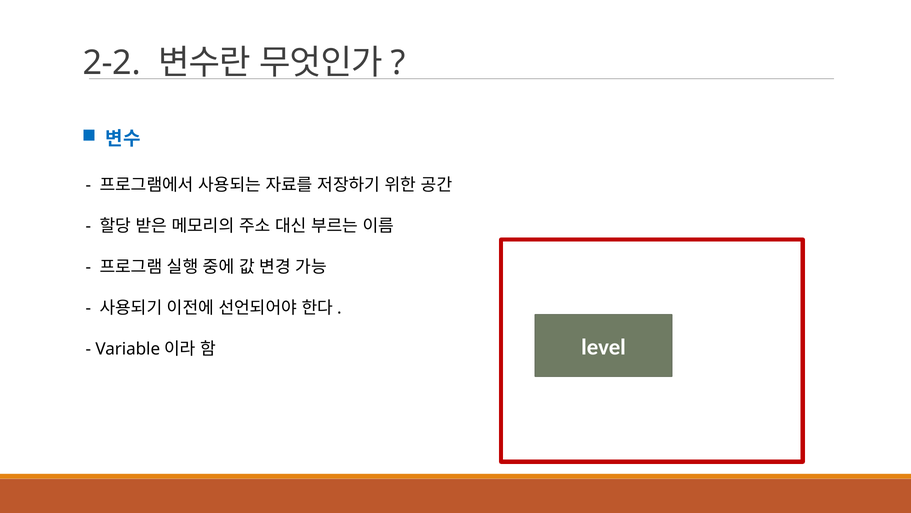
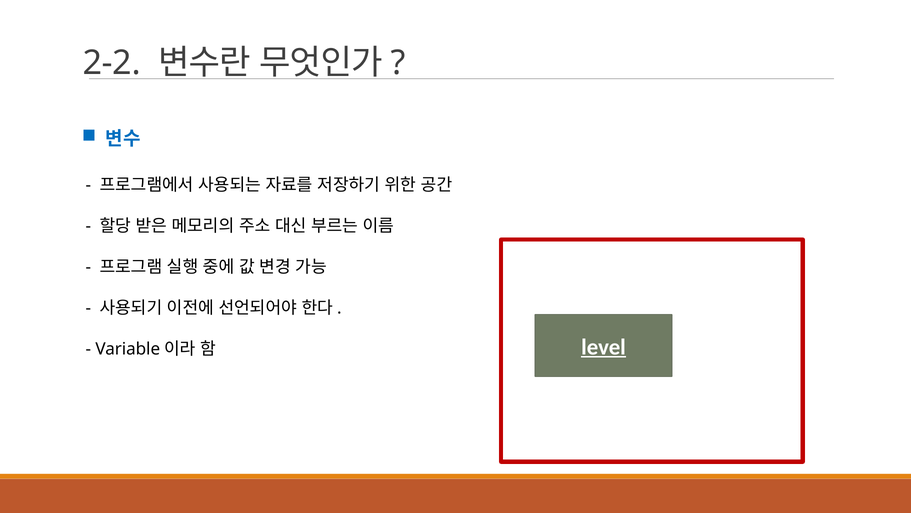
level underline: none -> present (604, 347)
